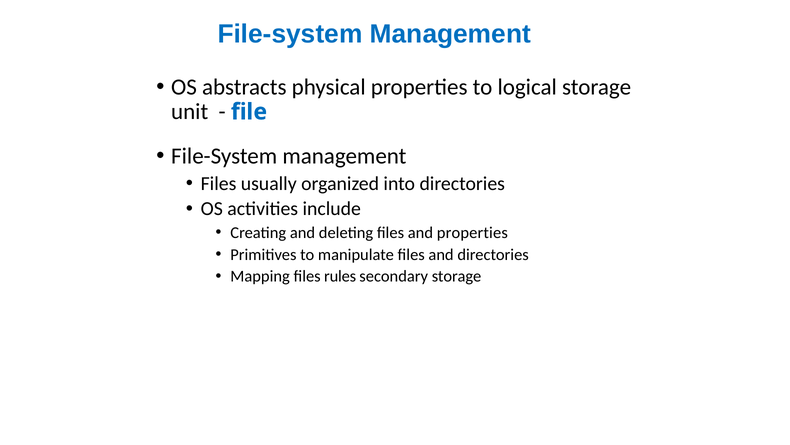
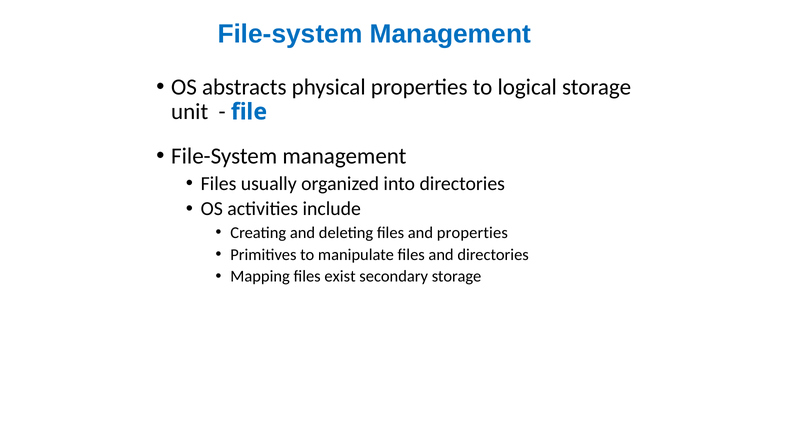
rules: rules -> exist (340, 276)
